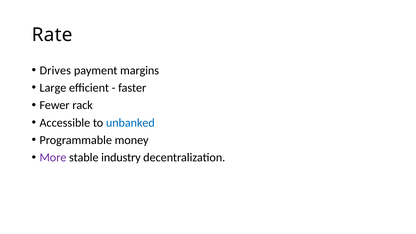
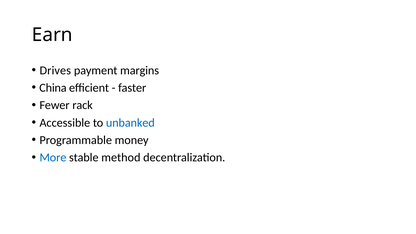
Rate: Rate -> Earn (52, 35)
Large: Large -> China (53, 88)
More colour: purple -> blue (53, 158)
industry: industry -> method (121, 158)
